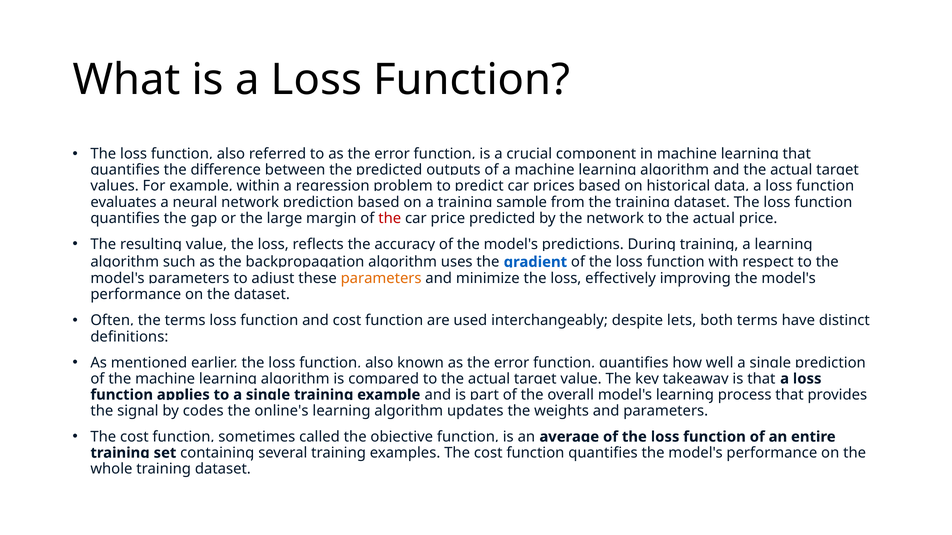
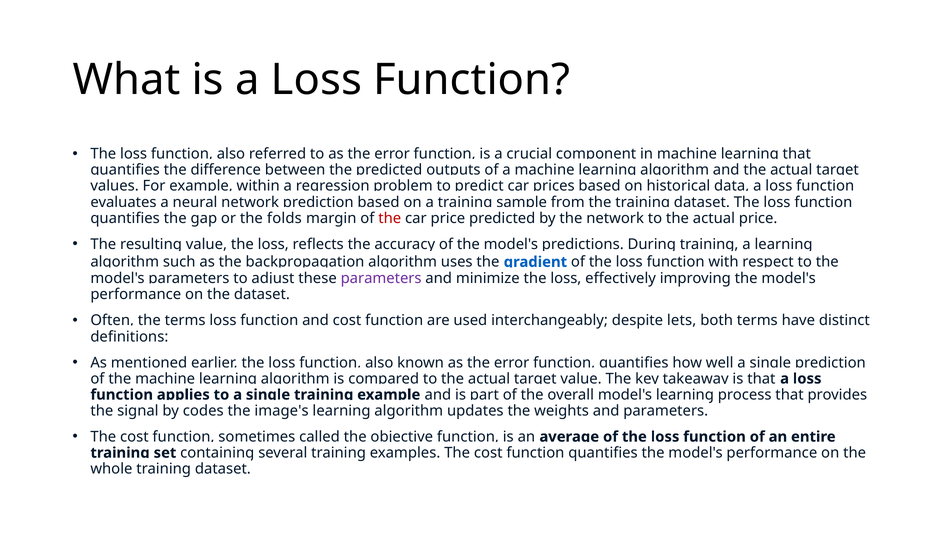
large: large -> folds (284, 218)
parameters colour: orange -> purple (381, 279)
online's: online's -> image's (282, 411)
